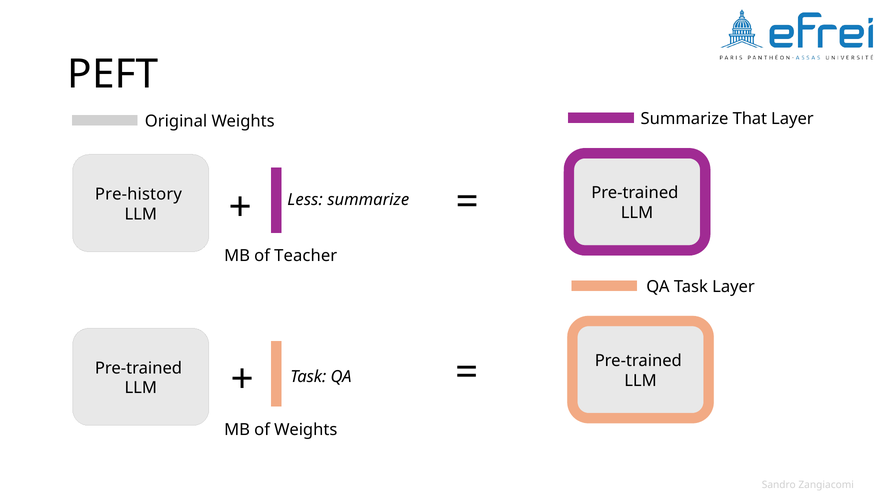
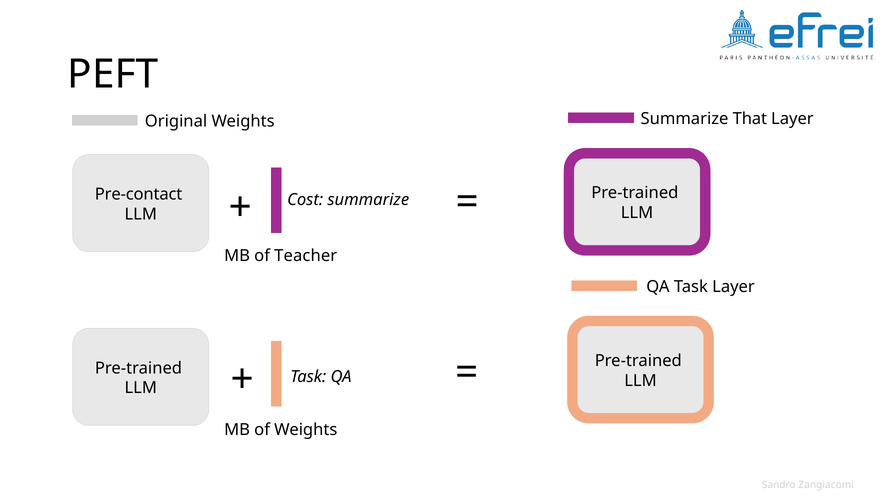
Pre-history: Pre-history -> Pre-contact (139, 194)
Less: Less -> Cost (305, 200)
